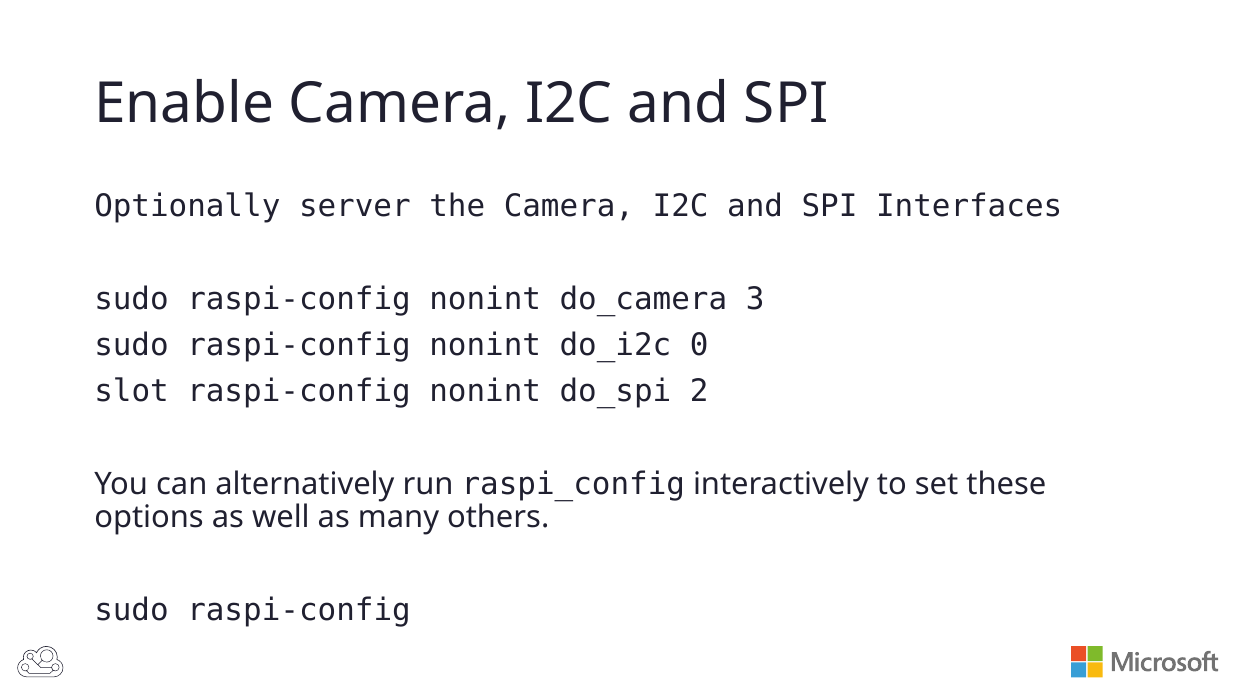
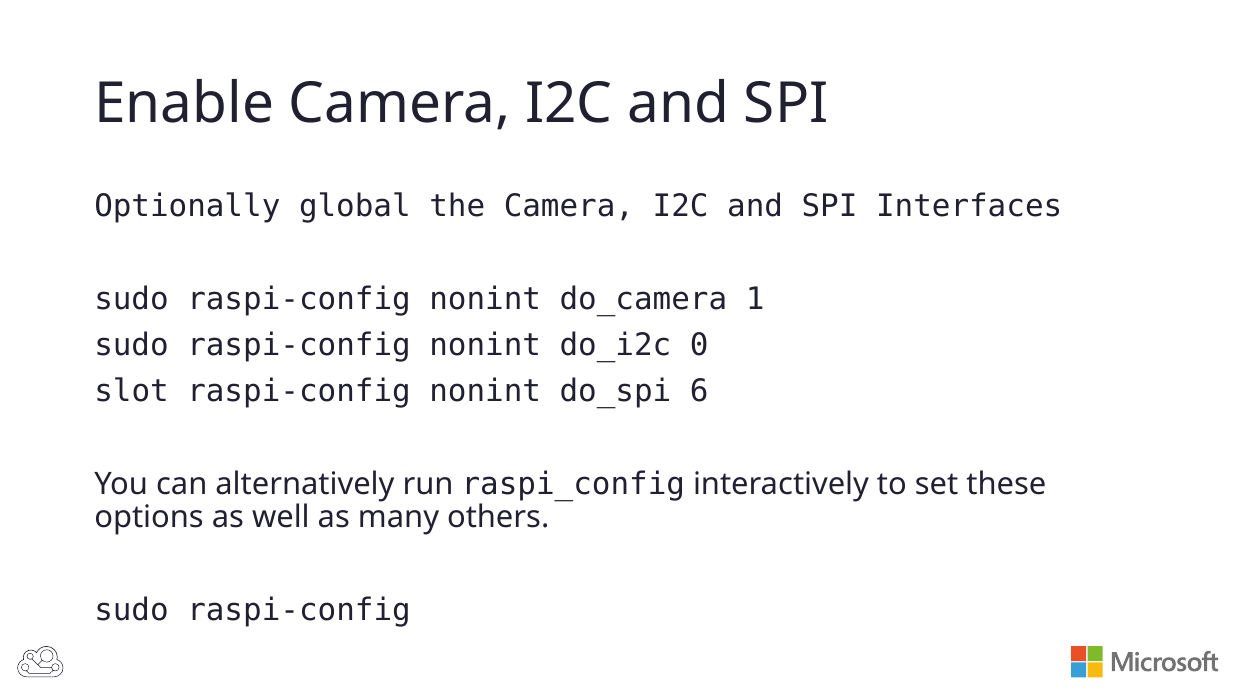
server: server -> global (355, 206)
3: 3 -> 1 (755, 299)
2: 2 -> 6 (699, 391)
